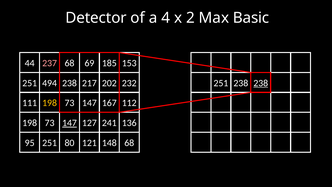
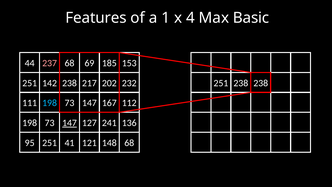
Detector: Detector -> Features (96, 18)
4: 4 -> 1 (166, 18)
2: 2 -> 4 (190, 18)
494: 494 -> 142 (50, 83)
238 underline: present -> none (261, 83)
198 colour: yellow -> light blue (50, 103)
80: 80 -> 41 (69, 143)
